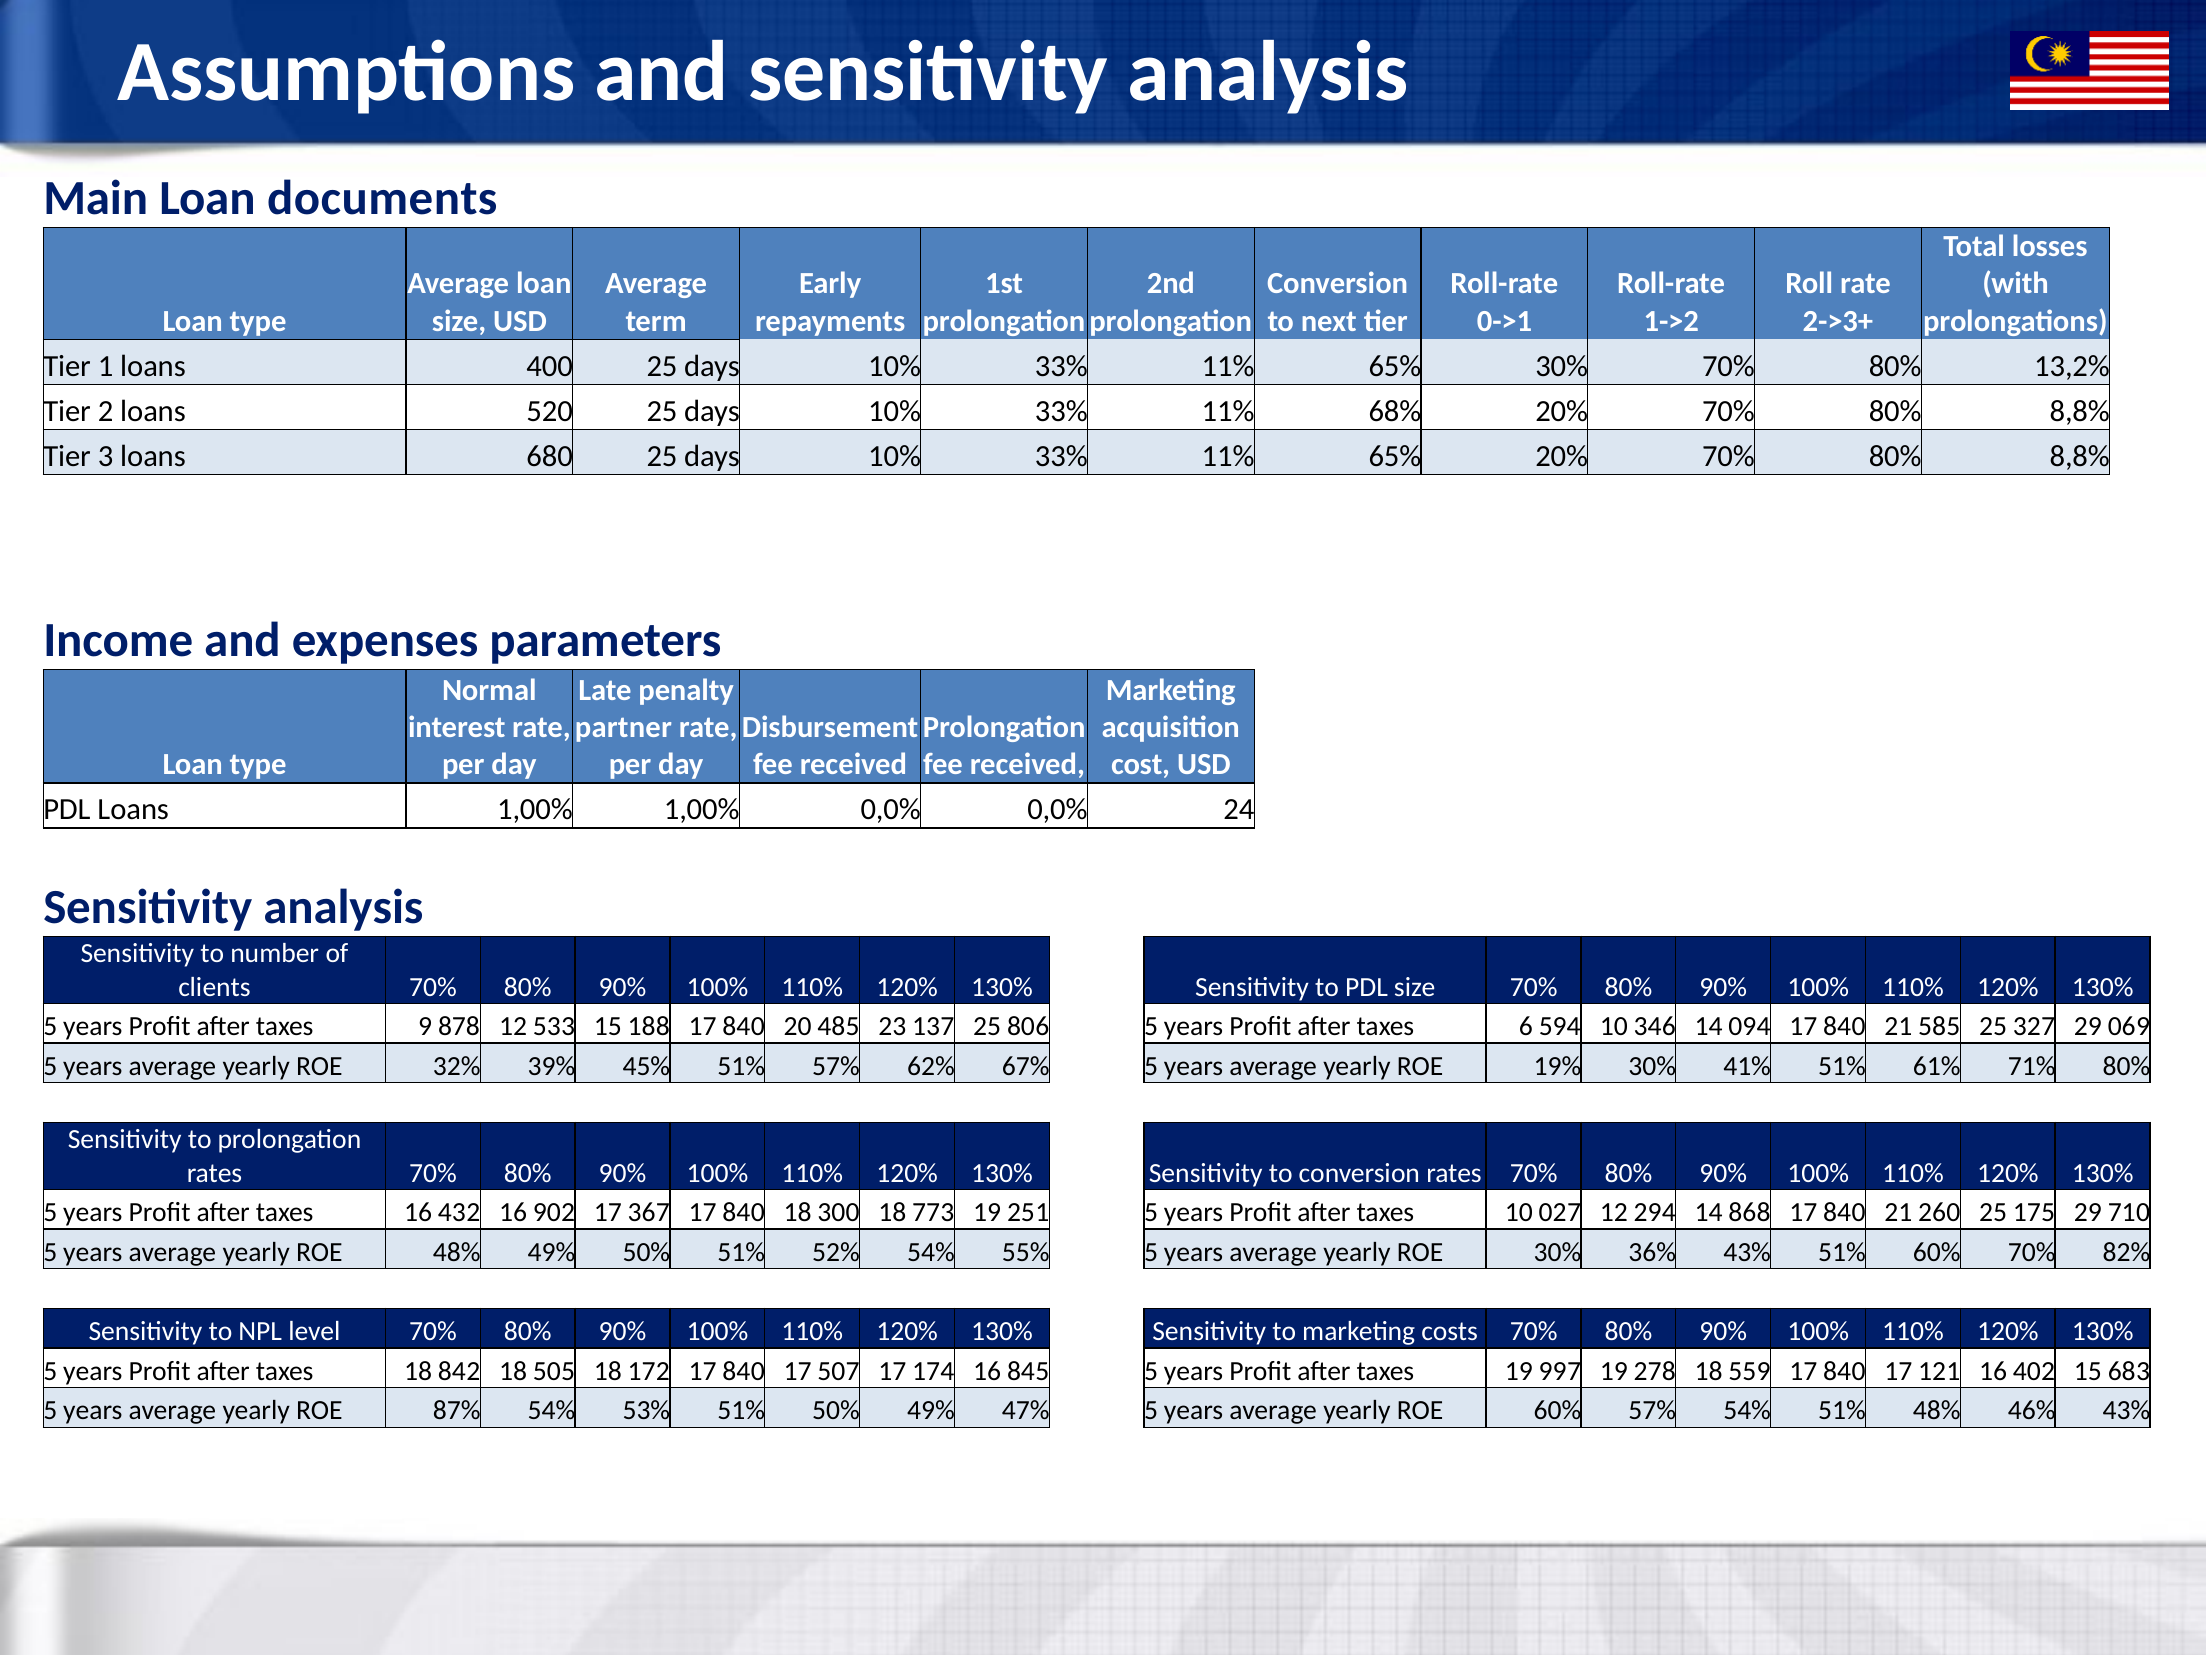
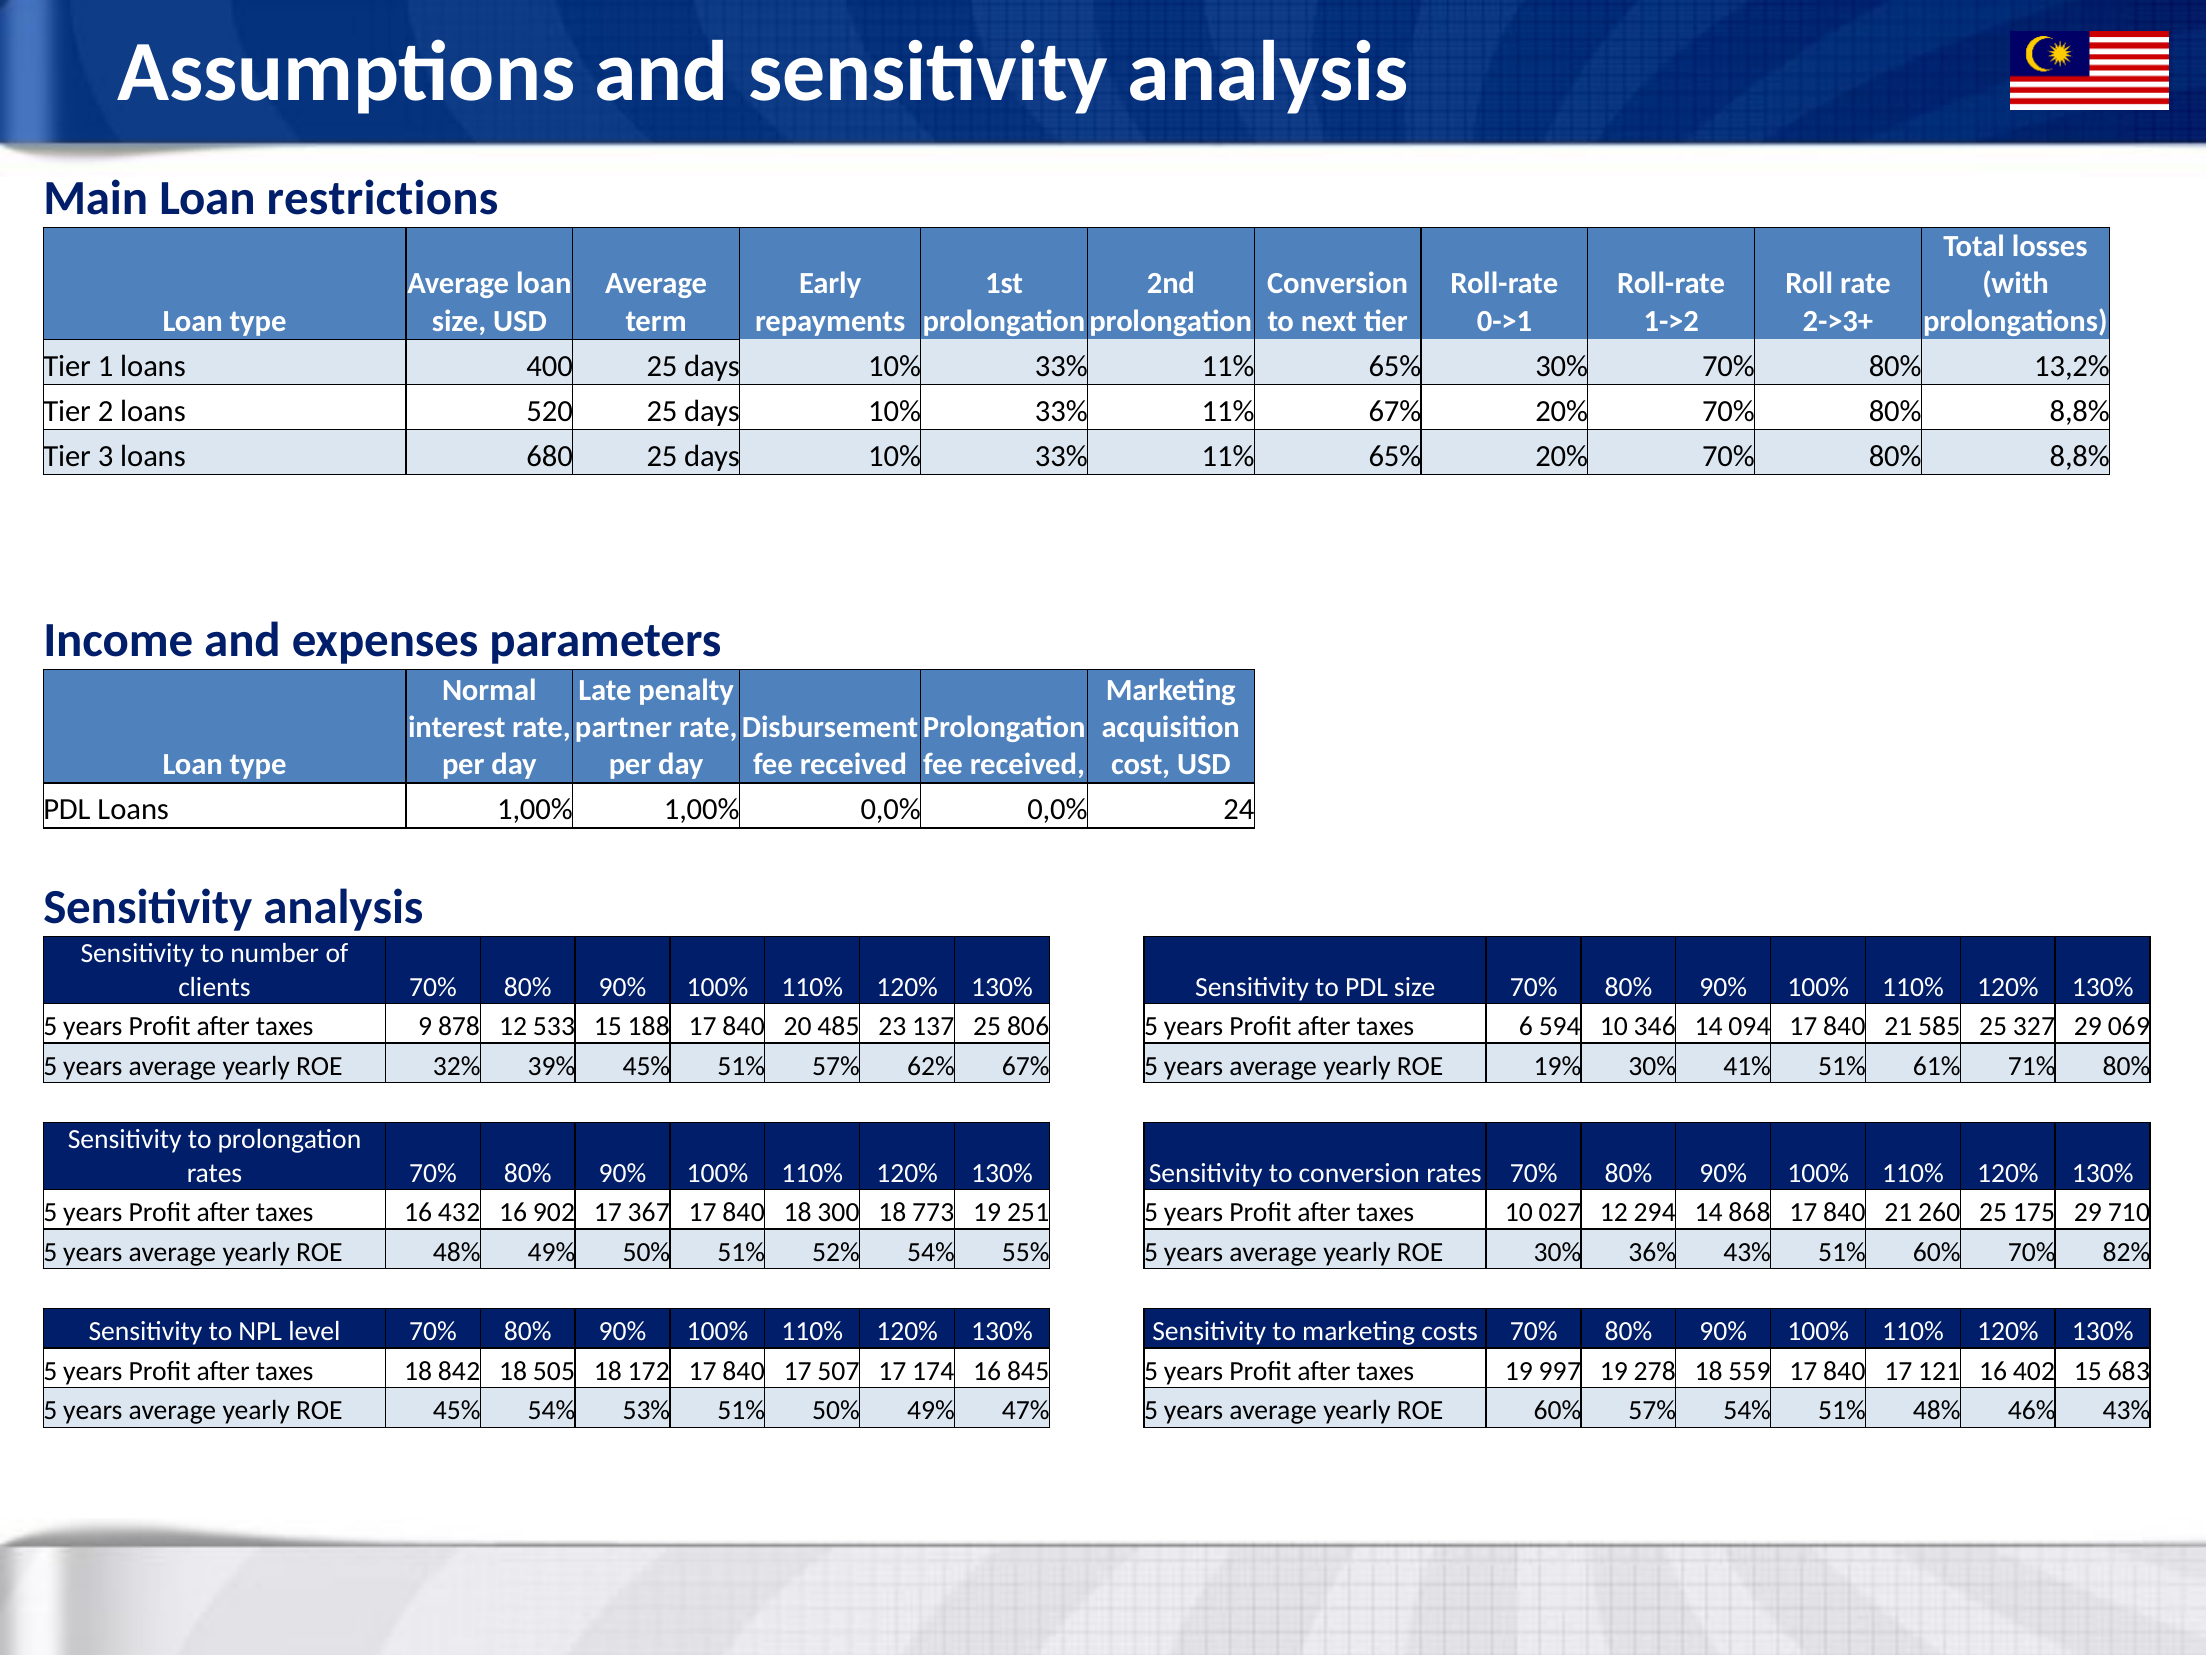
documents: documents -> restrictions (382, 198)
11% 68%: 68% -> 67% (1395, 411)
ROE 87%: 87% -> 45% (457, 1410)
